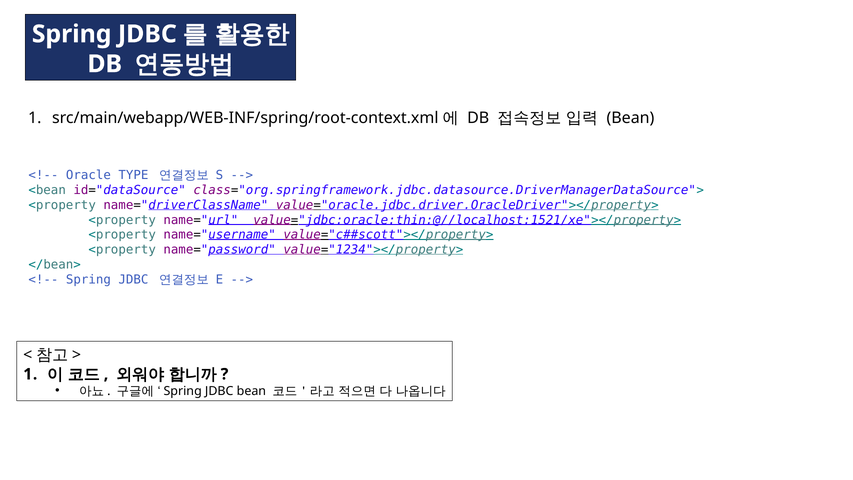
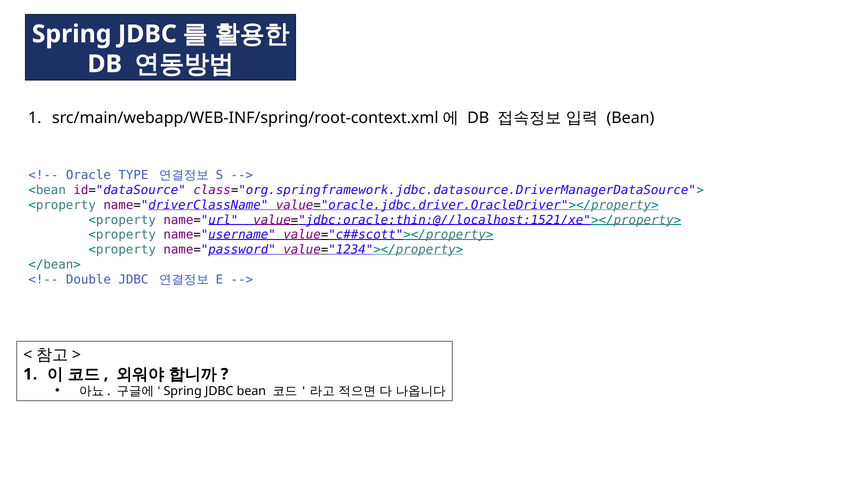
Spring: Spring -> Double (88, 280)
